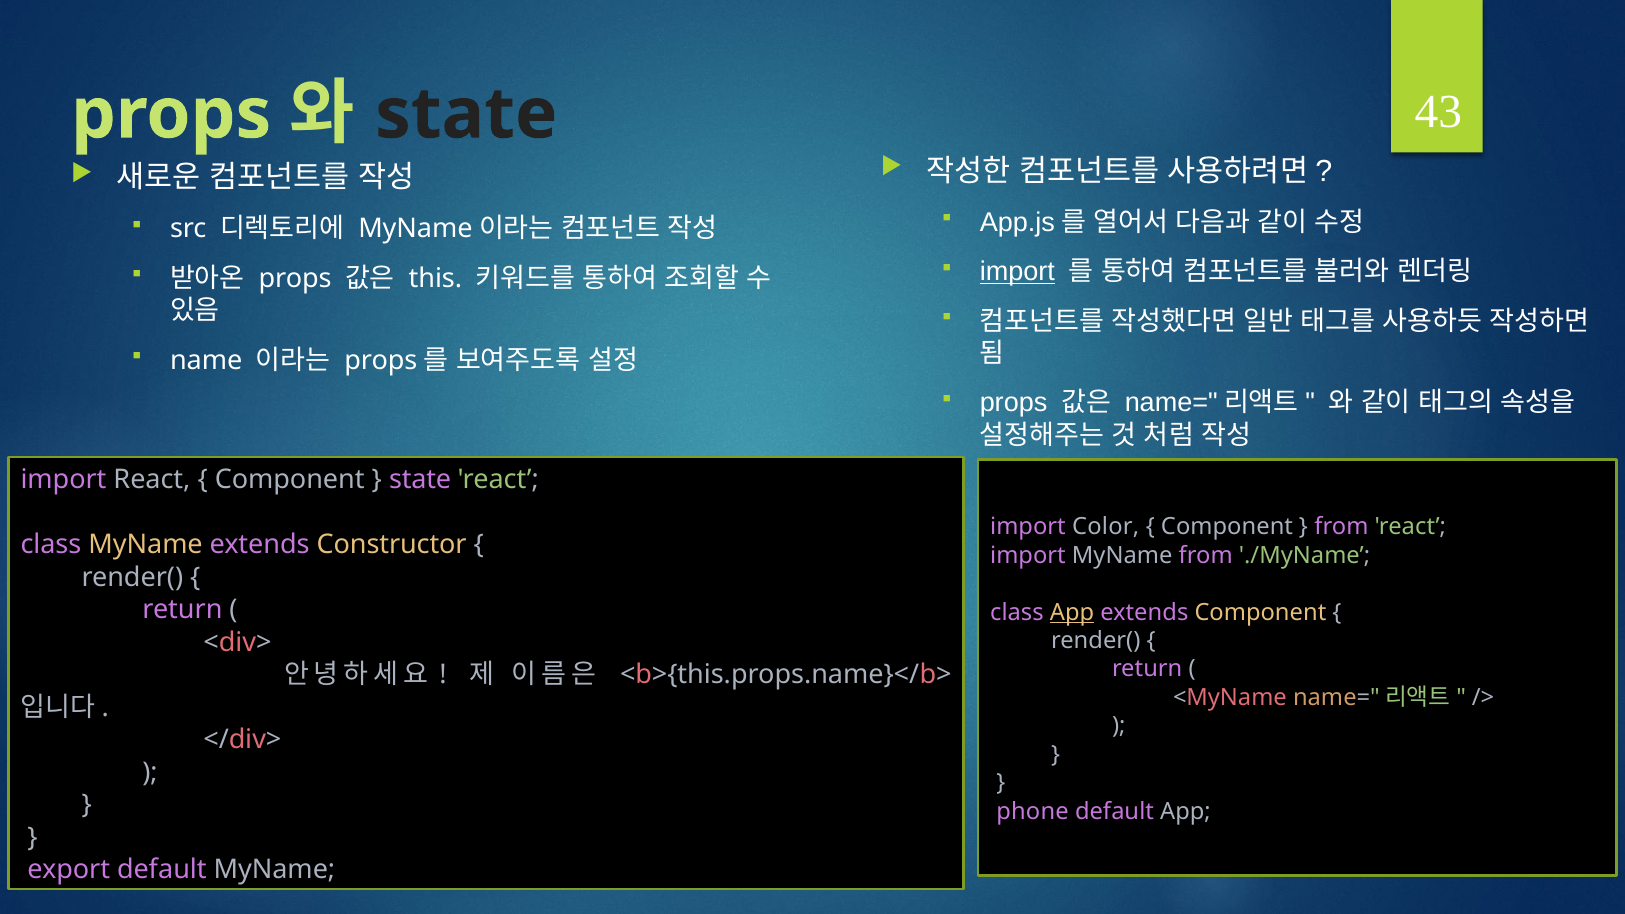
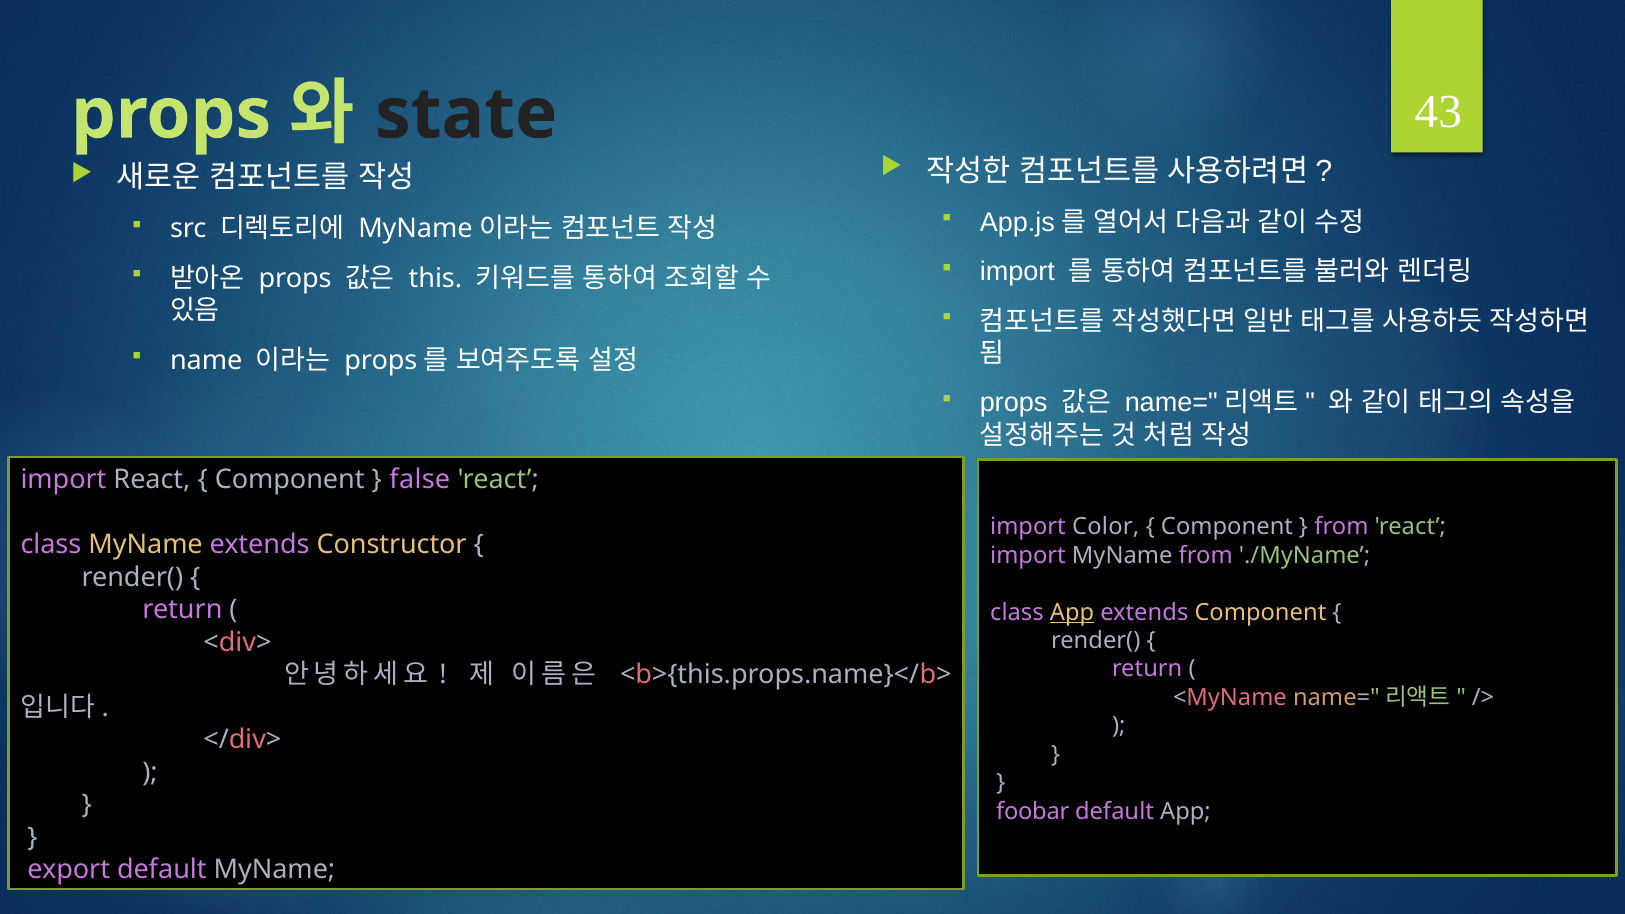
import underline: present -> none (1017, 272)
state: state -> false (420, 480)
phone: phone -> foobar (1033, 811)
